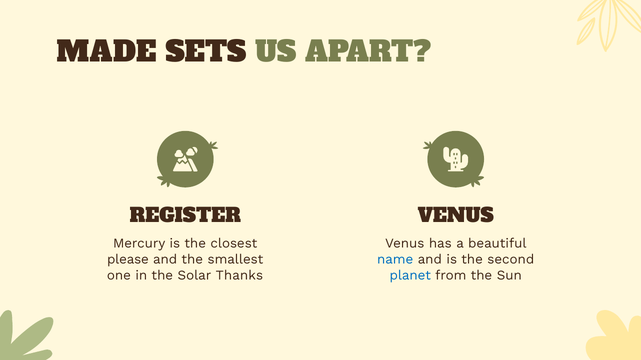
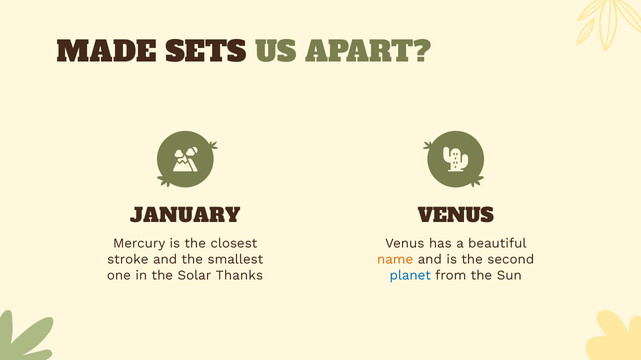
REGISTER: REGISTER -> JANUARY (185, 216)
please: please -> stroke (128, 260)
name colour: blue -> orange (395, 260)
